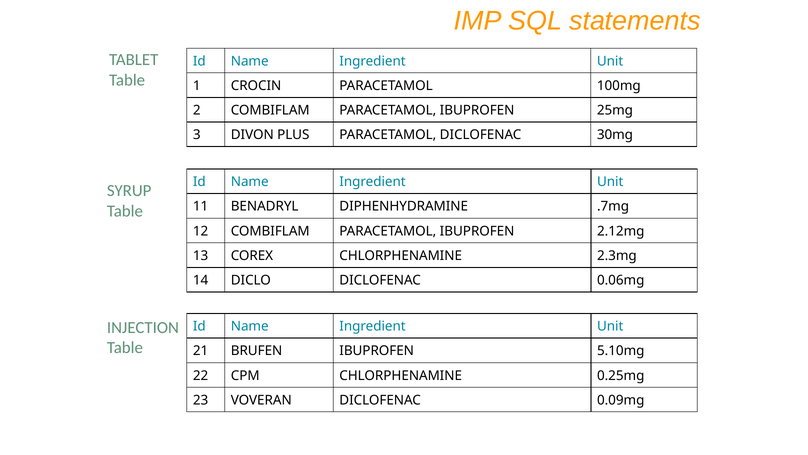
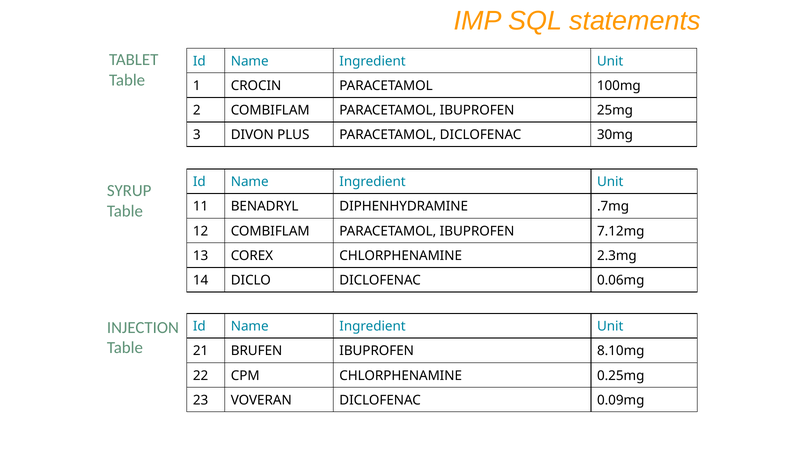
2.12mg: 2.12mg -> 7.12mg (621, 231)
5.10mg: 5.10mg -> 8.10mg (621, 351)
